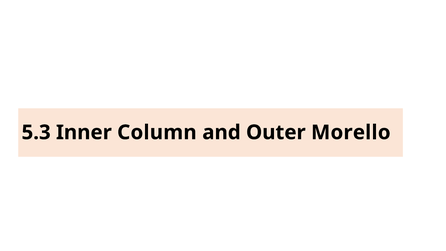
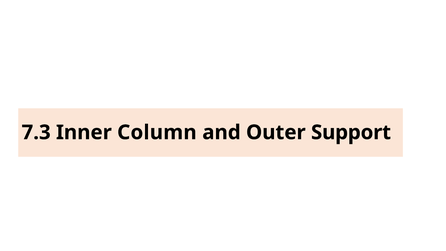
5.3: 5.3 -> 7.3 (36, 132)
Morello: Morello -> Support (351, 132)
